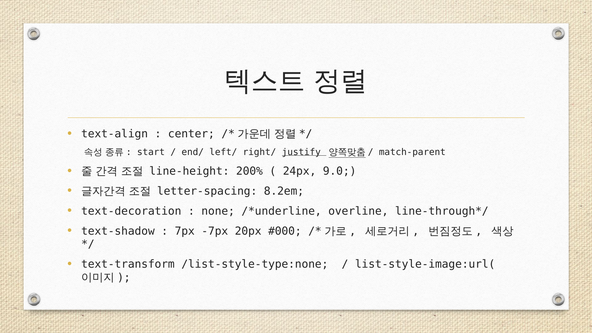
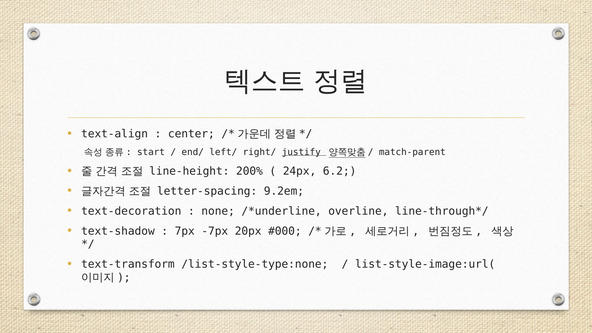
9.0: 9.0 -> 6.2 (340, 171)
8.2em: 8.2em -> 9.2em (284, 191)
